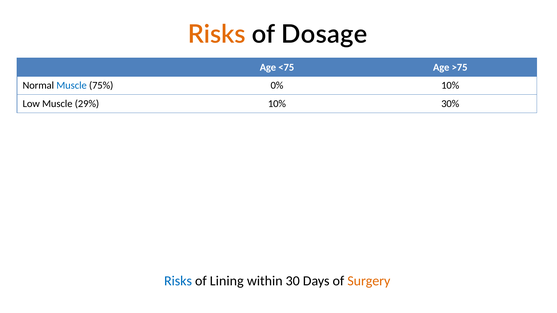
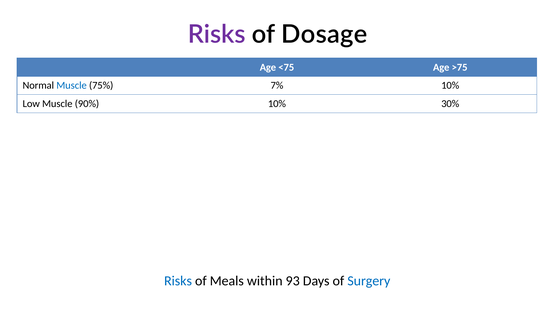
Risks colour: orange -> purple (217, 34)
0%: 0% -> 7% (277, 86)
29%: 29% -> 90% (87, 104)
Lining: Lining -> Meals (227, 281)
30: 30 -> 93 (293, 281)
Surgery colour: orange -> blue (369, 281)
